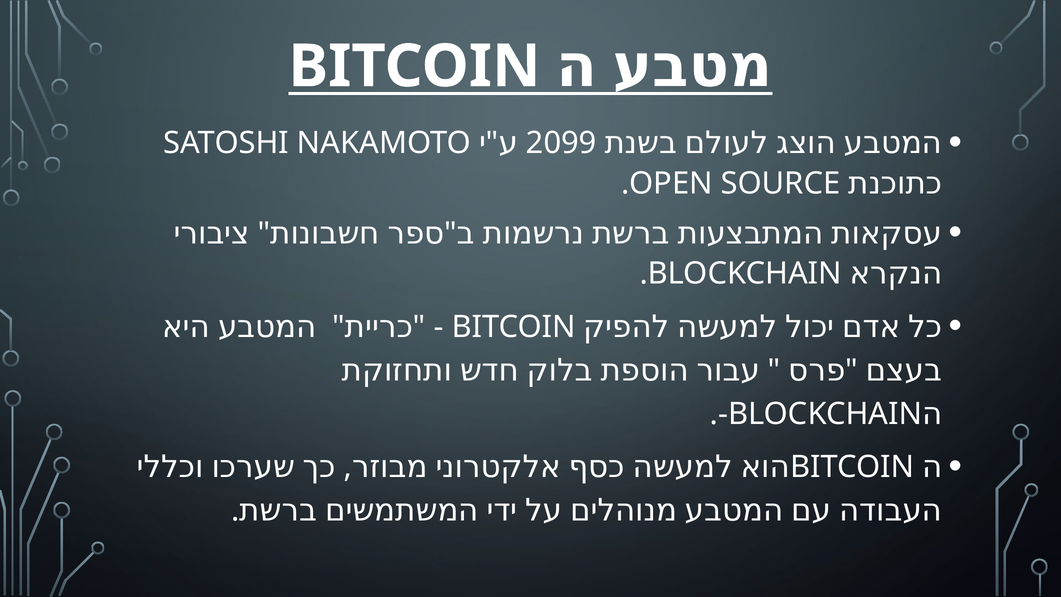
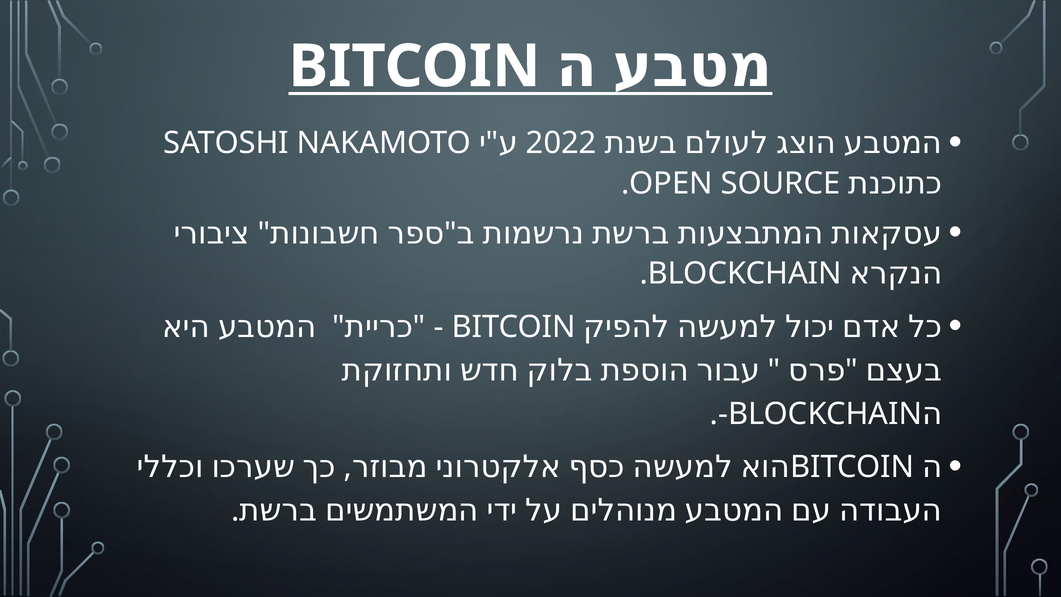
2099: 2099 -> 2022 (561, 143)
